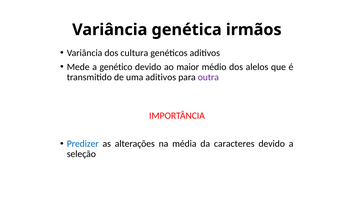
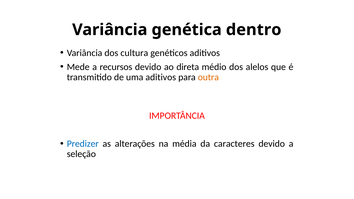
irmãos: irmãos -> dentro (254, 30)
genético: genético -> recursos (116, 67)
maior: maior -> direta (188, 67)
outra colour: purple -> orange (208, 77)
